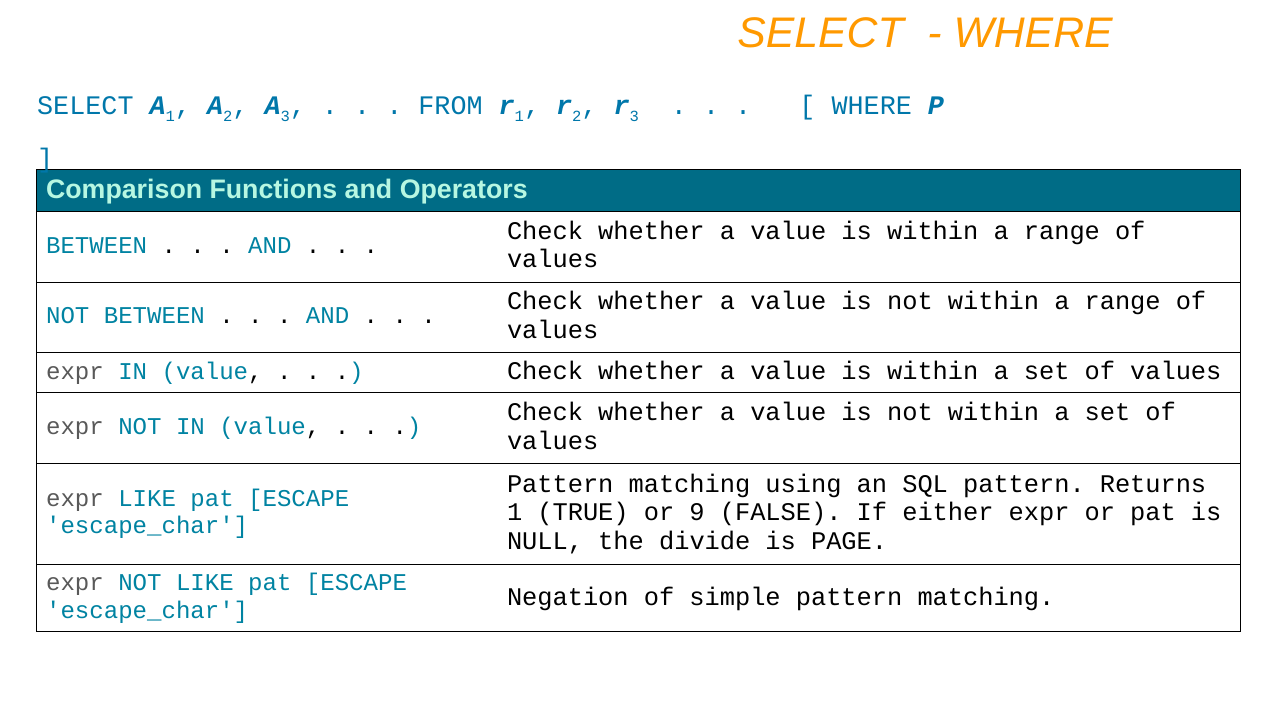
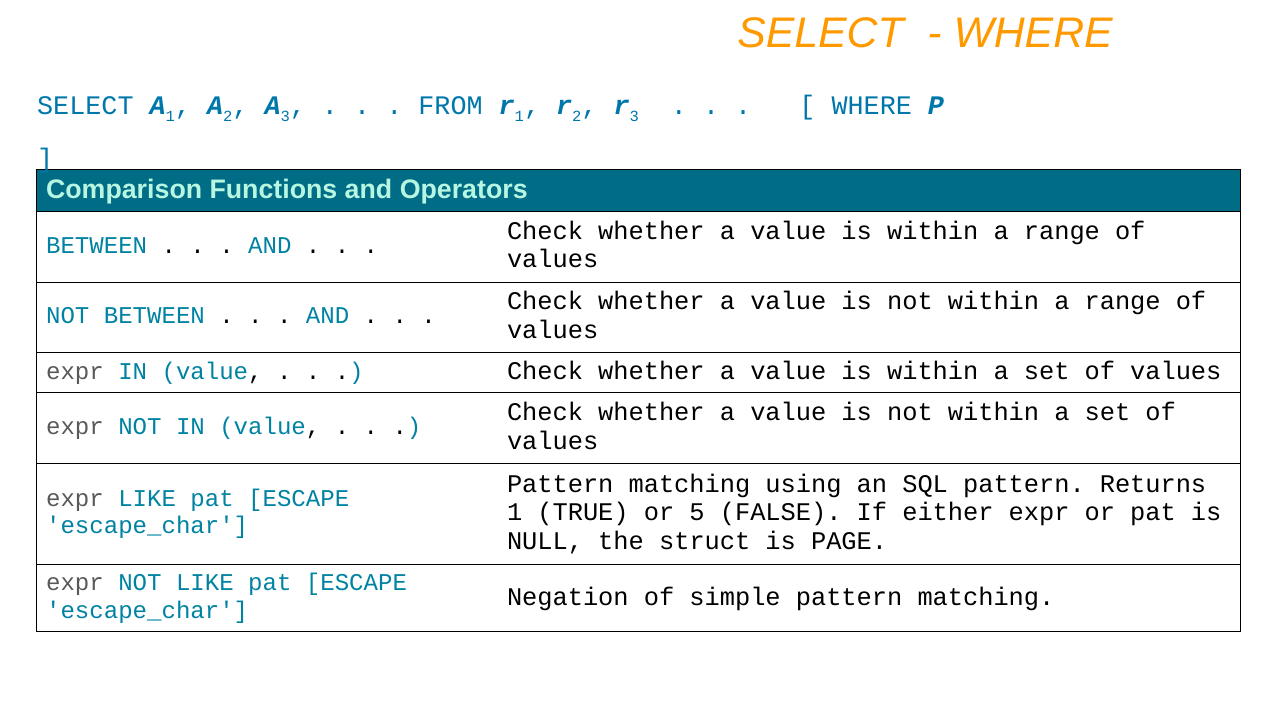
9: 9 -> 5 (697, 512)
divide: divide -> struct (705, 541)
